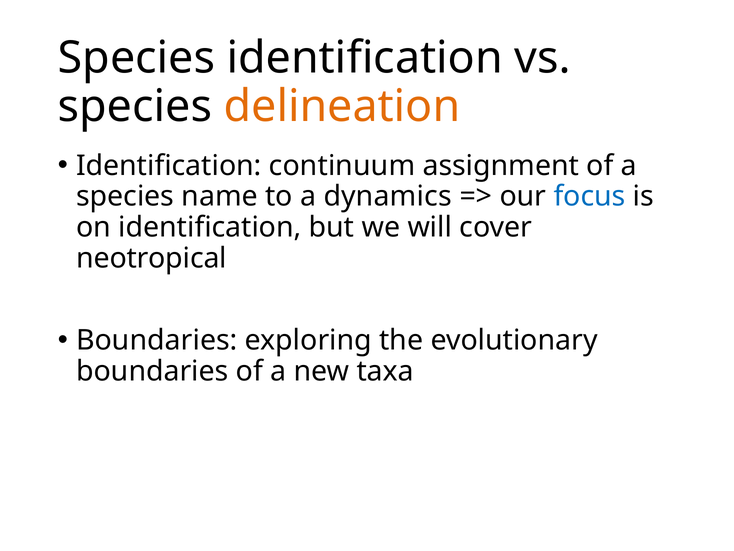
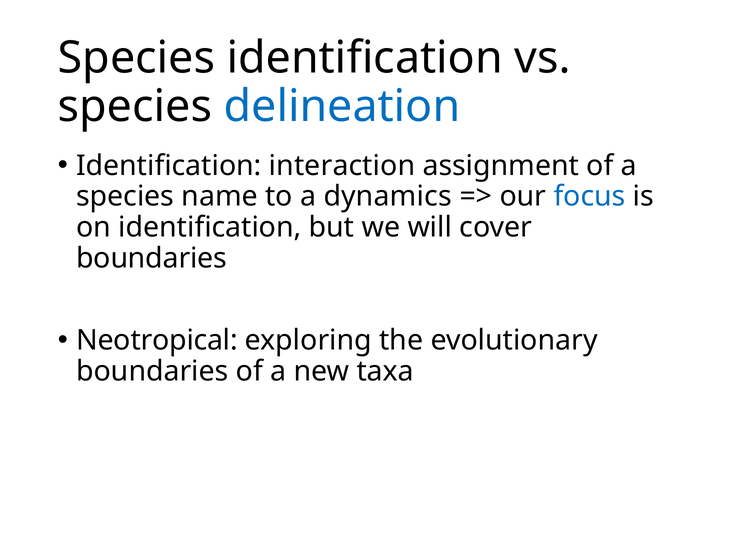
delineation colour: orange -> blue (342, 106)
continuum: continuum -> interaction (342, 165)
neotropical: neotropical -> boundaries (151, 258)
Boundaries: Boundaries -> Neotropical (157, 340)
